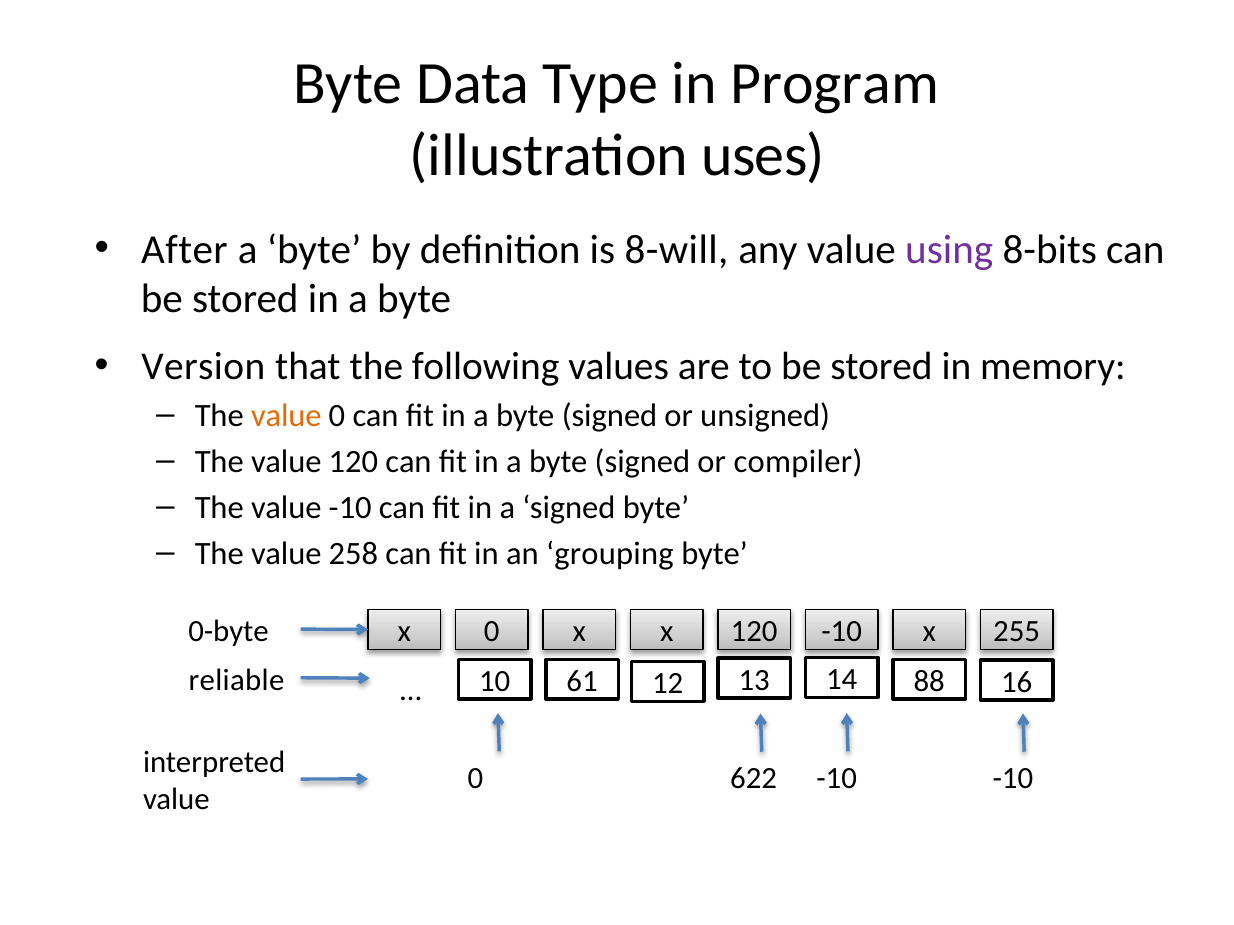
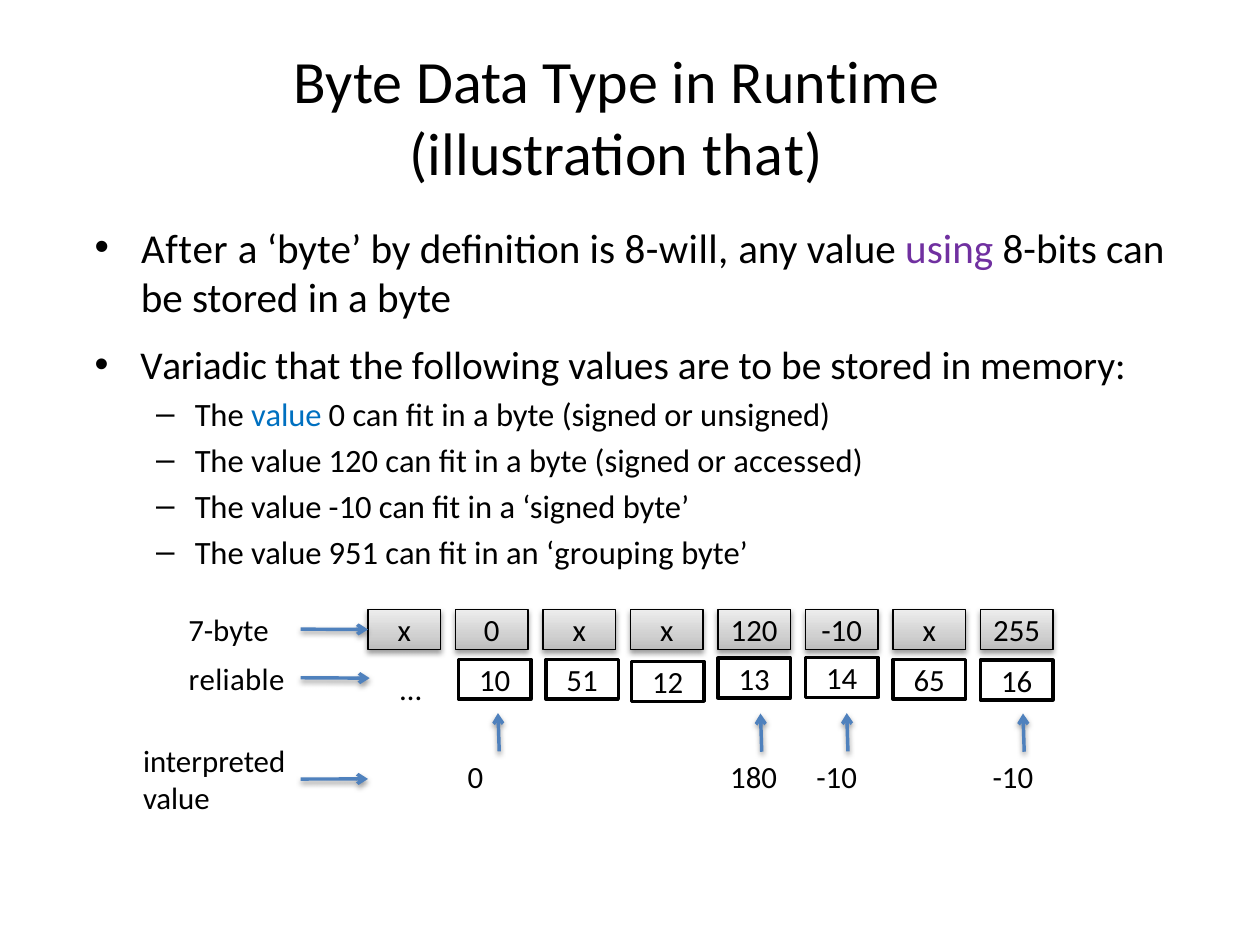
Program: Program -> Runtime (835, 83)
illustration uses: uses -> that (763, 155)
Version: Version -> Variadic (204, 366)
value colour: orange -> blue (286, 416)
compiler: compiler -> accessed (798, 462)
258: 258 -> 951 (353, 554)
0-byte: 0-byte -> 7-byte (229, 632)
88: 88 -> 65 (929, 682)
61: 61 -> 51 (582, 682)
622: 622 -> 180 (754, 779)
